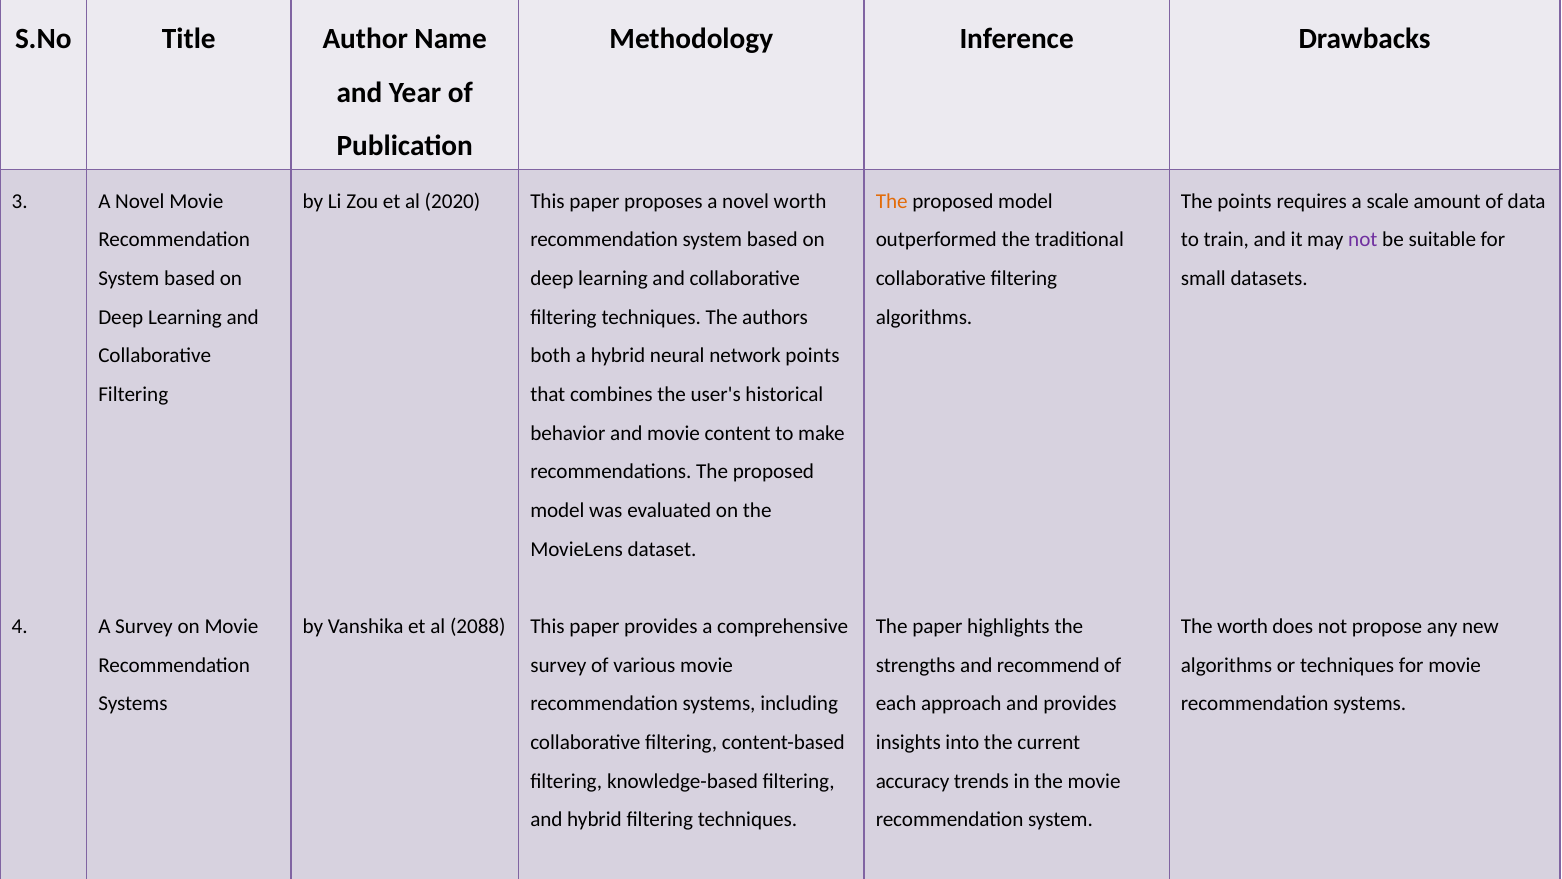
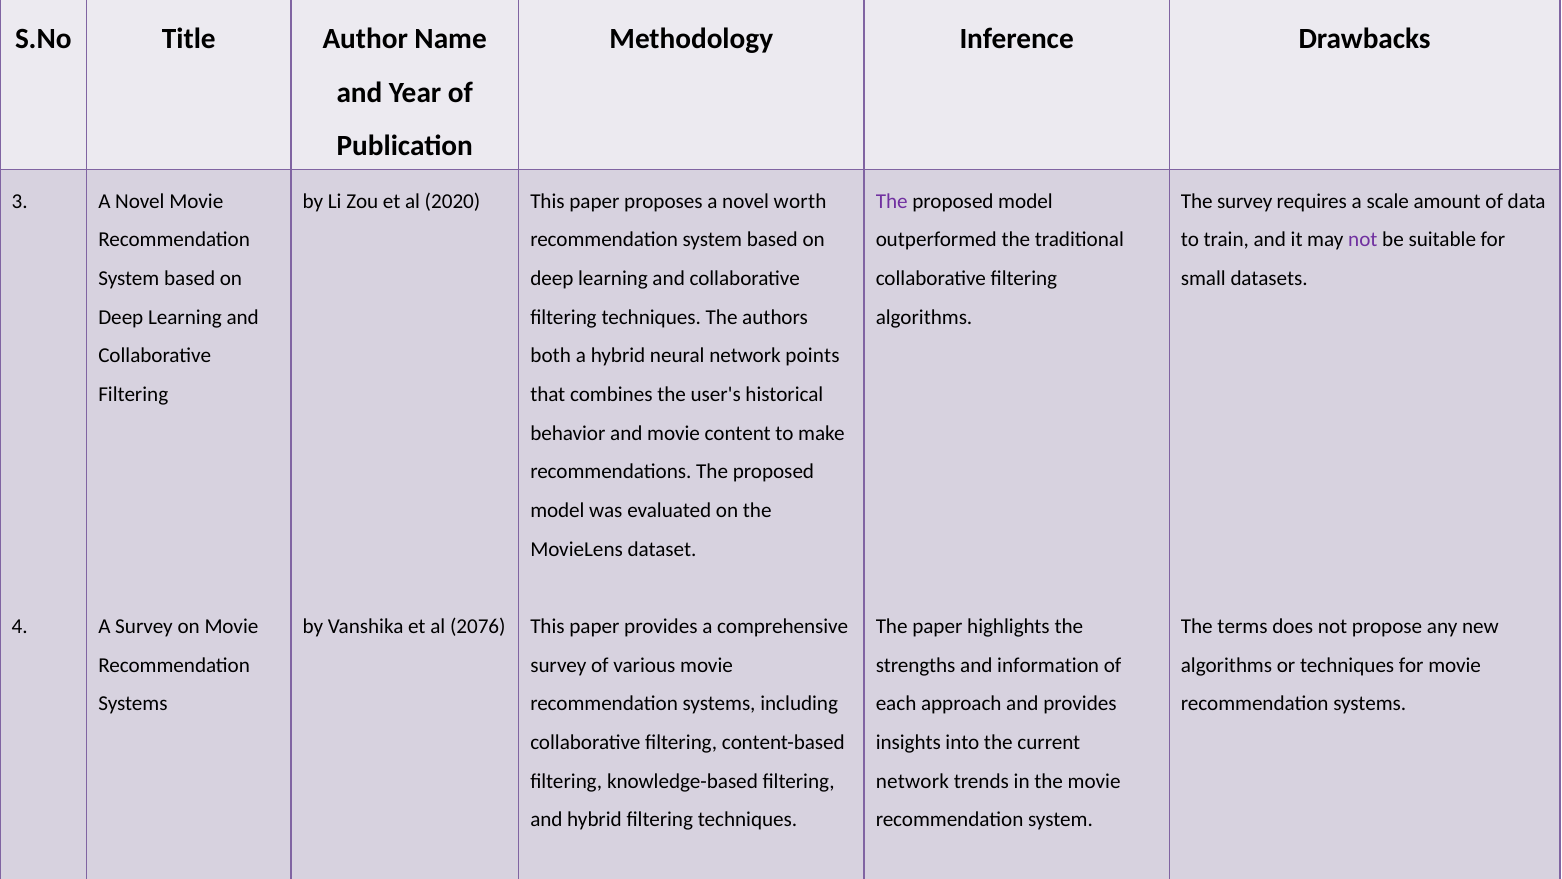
The colour: orange -> purple (892, 201)
The points: points -> survey (1245, 201)
2088: 2088 -> 2076 (478, 626)
The worth: worth -> terms (1243, 626)
recommend: recommend -> information (1048, 665)
accuracy: accuracy -> network (912, 781)
